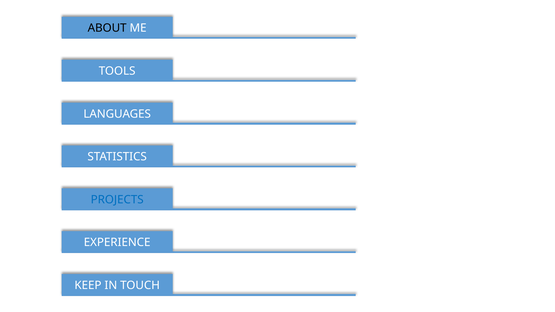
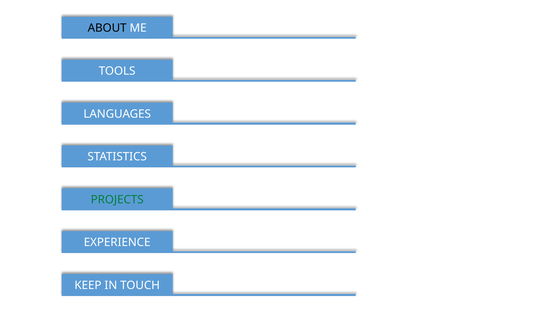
PROJECTS colour: blue -> green (117, 200)
